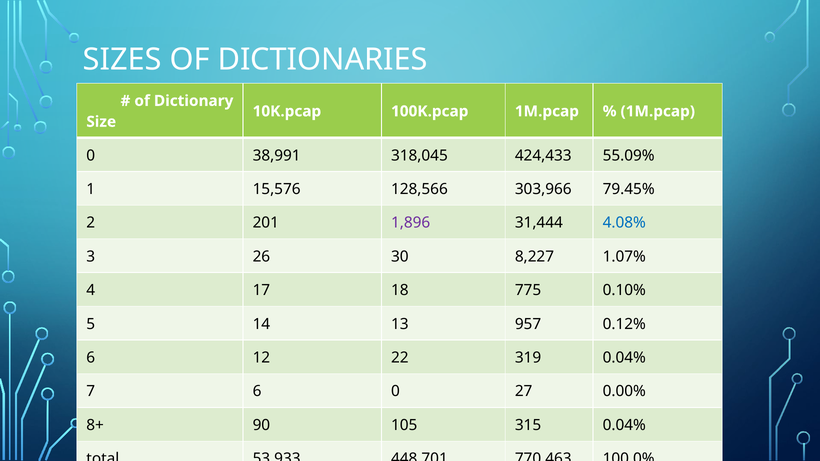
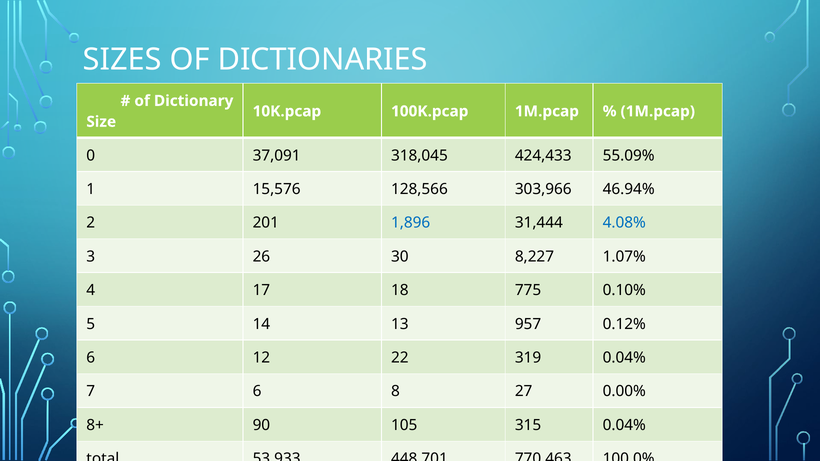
38,991: 38,991 -> 37,091 (277, 156)
79.45%: 79.45% -> 46.94% (629, 189)
1,896 colour: purple -> blue (411, 223)
6 0: 0 -> 8 (395, 392)
